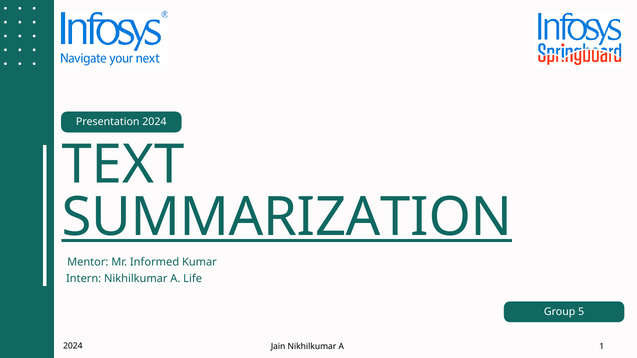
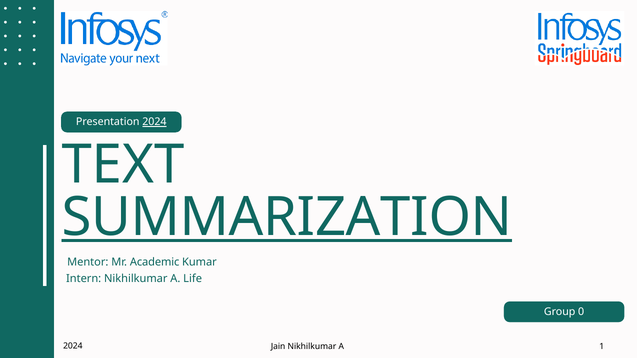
2024 underline: none -> present (154, 122)
Informed: Informed -> Academic (155, 262)
5: 5 -> 0 (581, 312)
